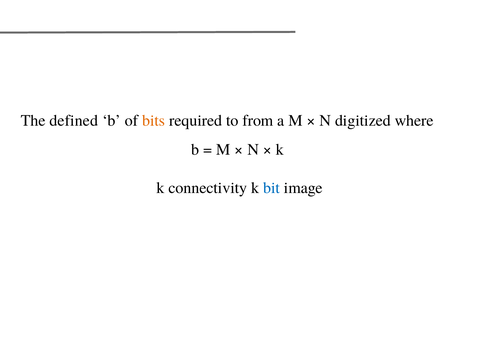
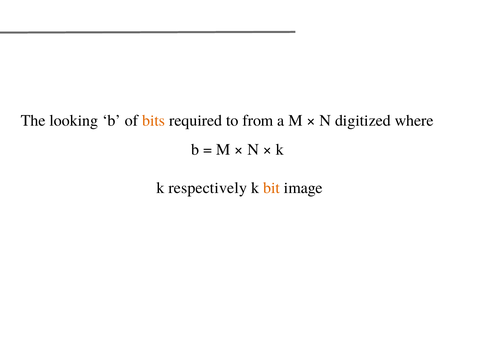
defined: defined -> looking (74, 121)
connectivity: connectivity -> respectively (208, 188)
bit colour: blue -> orange (272, 188)
